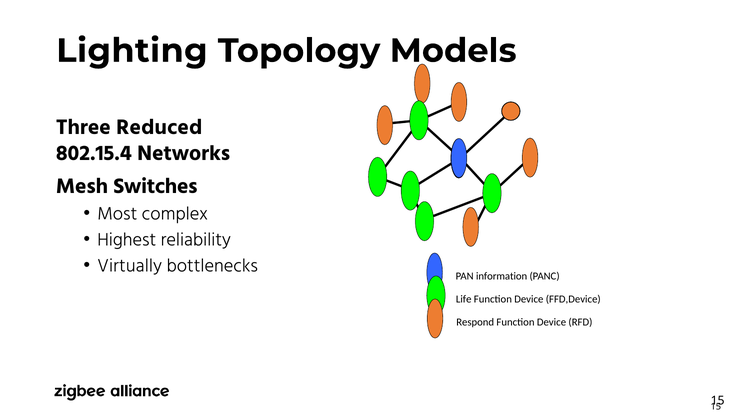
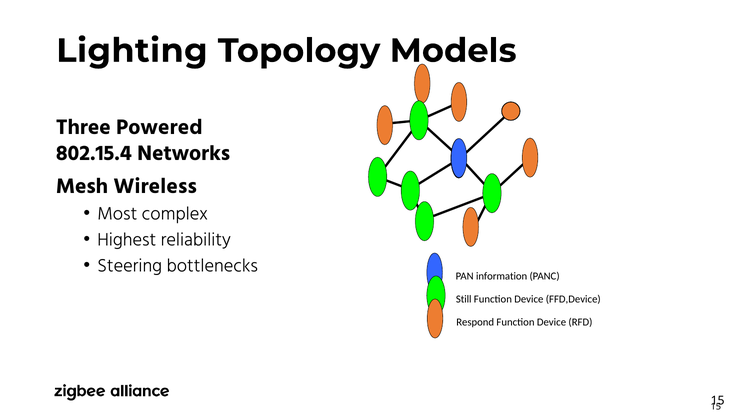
Reduced: Reduced -> Powered (159, 127)
Switches: Switches -> Wireless (155, 186)
Virtually: Virtually -> Steering (130, 265)
Life: Life -> Still (464, 299)
